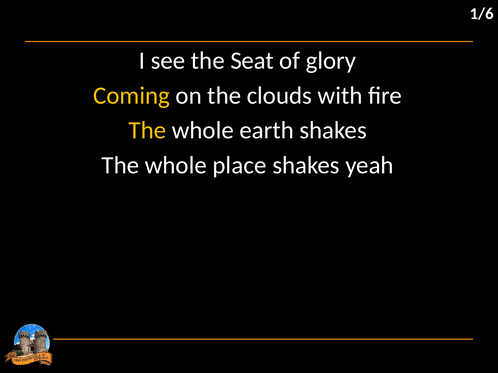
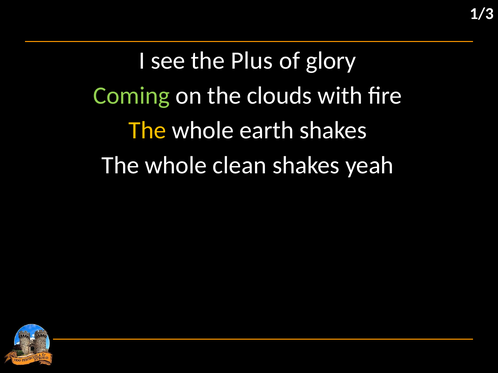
1/6: 1/6 -> 1/3 (482, 14)
Seat: Seat -> Plus (252, 61)
Coming colour: yellow -> light green (132, 96)
place: place -> clean (240, 165)
